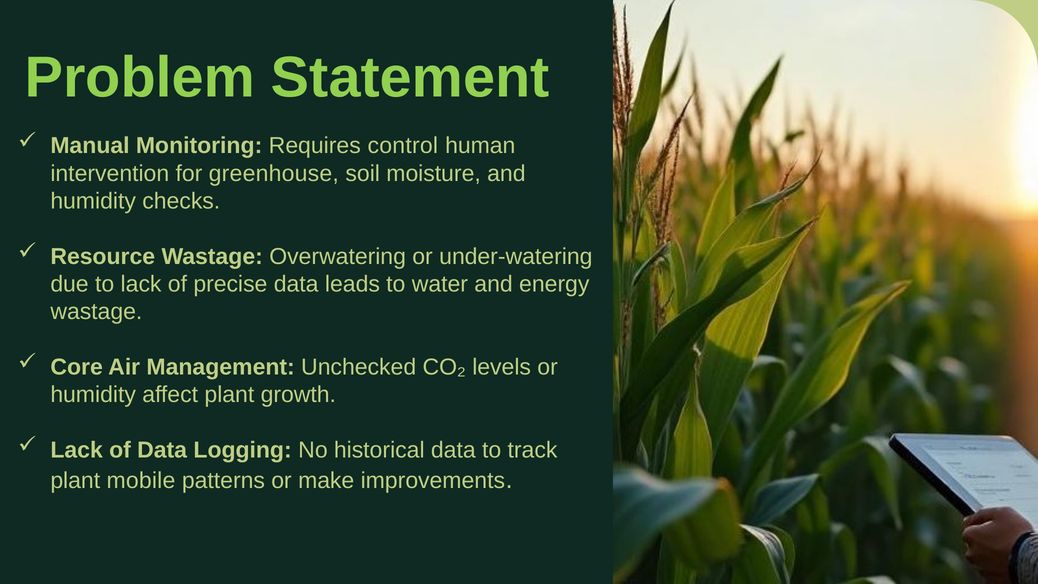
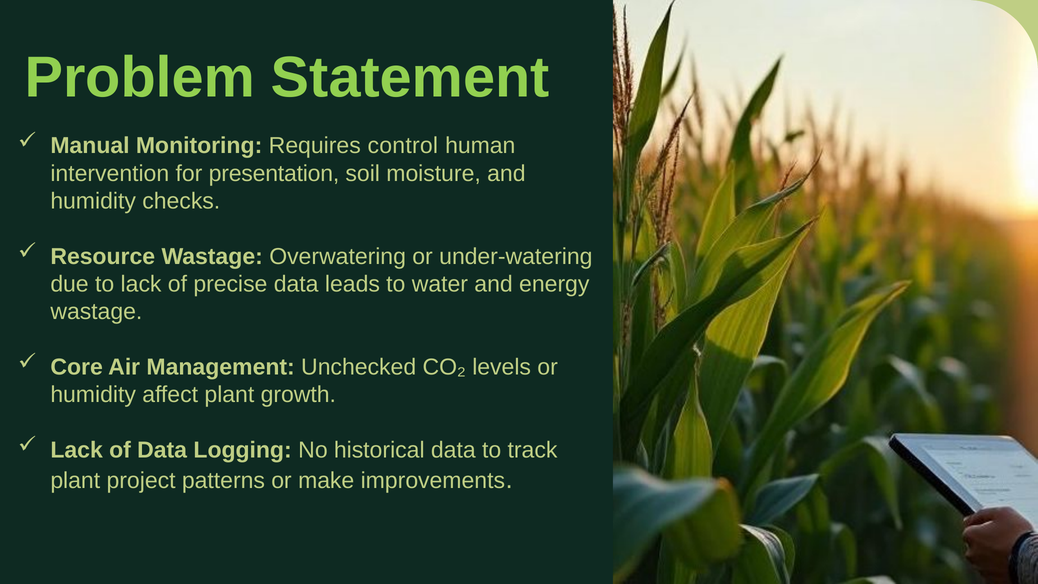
greenhouse: greenhouse -> presentation (274, 173)
mobile: mobile -> project (141, 481)
